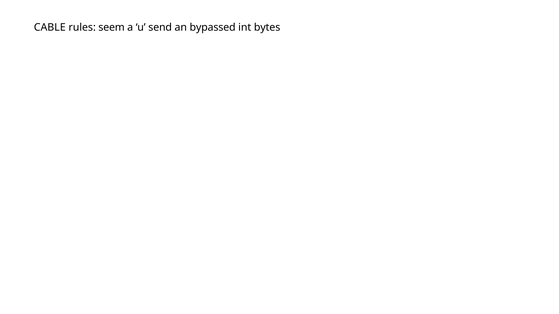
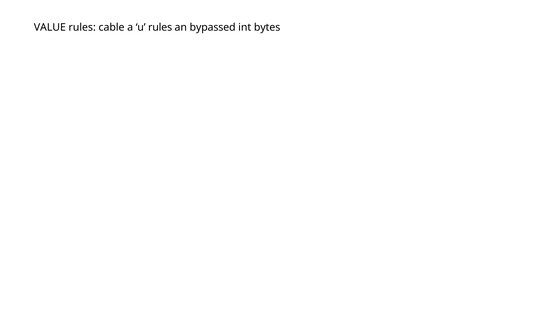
CABLE: CABLE -> VALUE (50, 27)
seem: seem -> cable (111, 27)
u send: send -> rules (160, 27)
